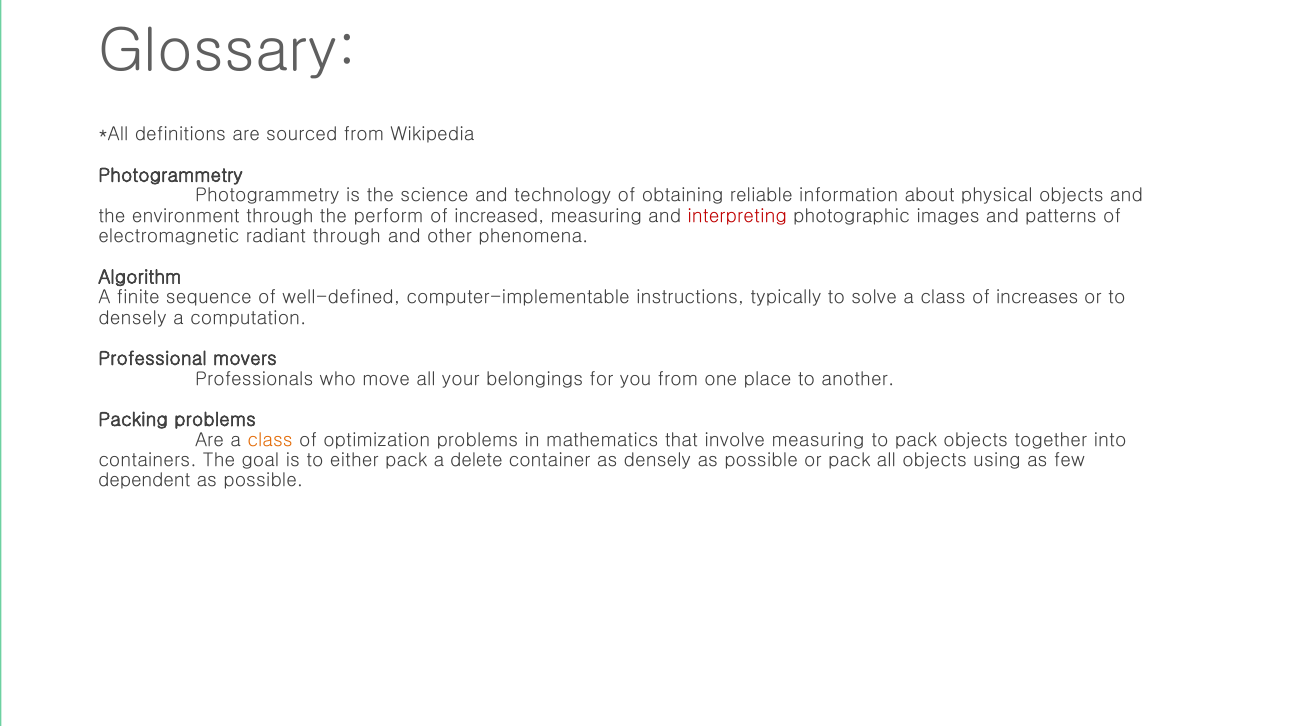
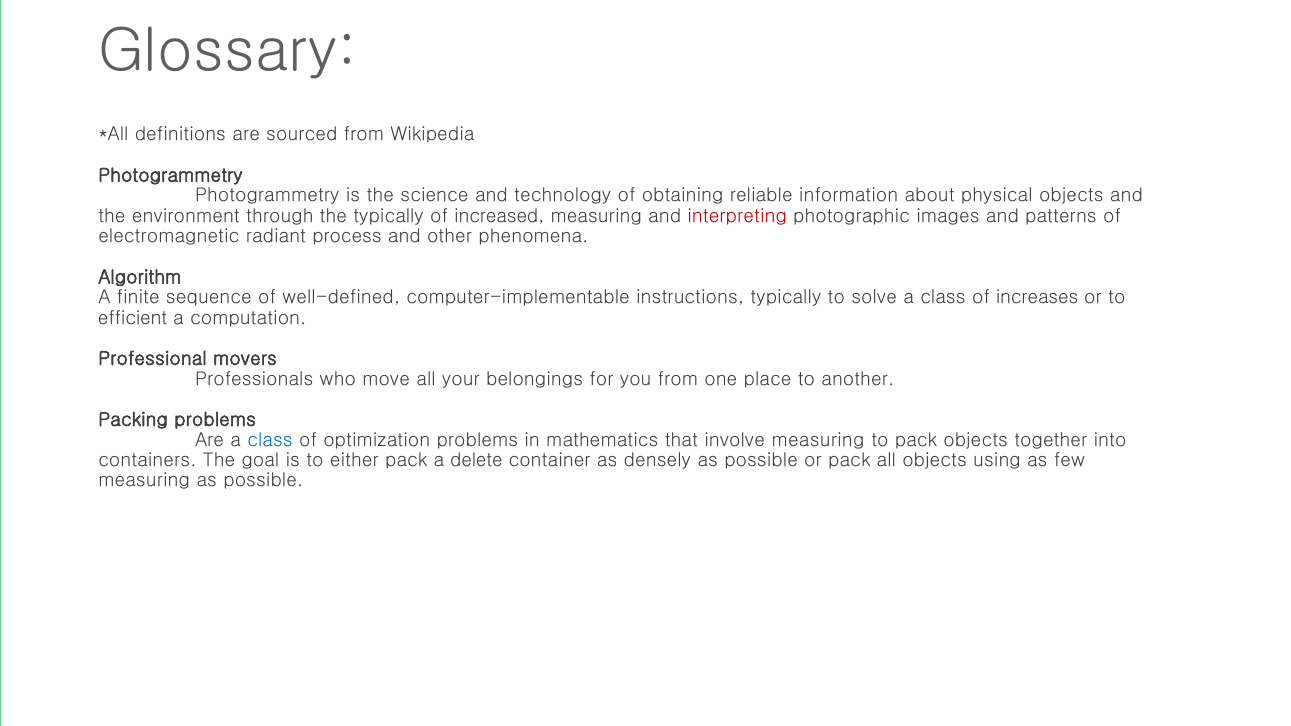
the perform: perform -> typically (389, 216)
radiant through: through -> process (347, 236)
densely: densely -> efficient (133, 318)
class colour: orange -> blue (270, 440)
dependent: dependent -> measuring (144, 481)
